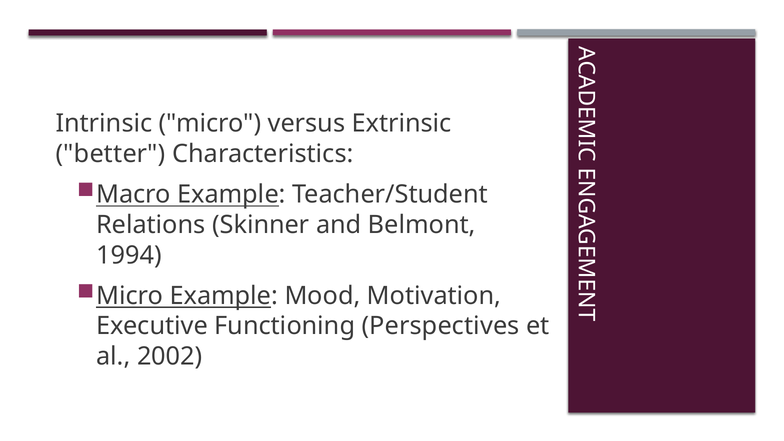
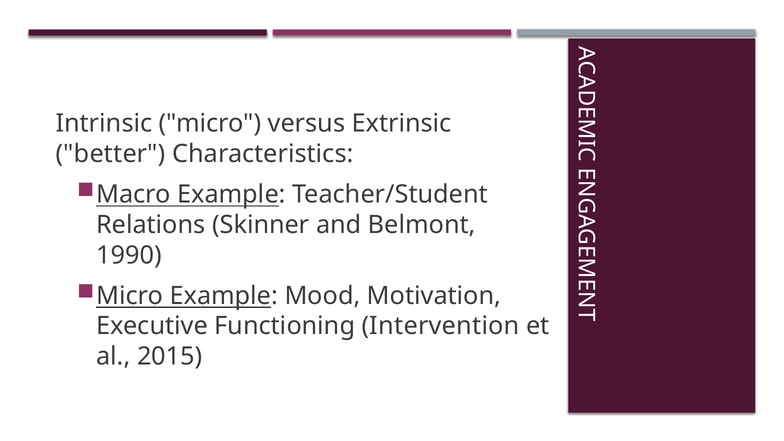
1994: 1994 -> 1990 (129, 255)
Perspectives: Perspectives -> Intervention (441, 326)
2002: 2002 -> 2015 (170, 357)
